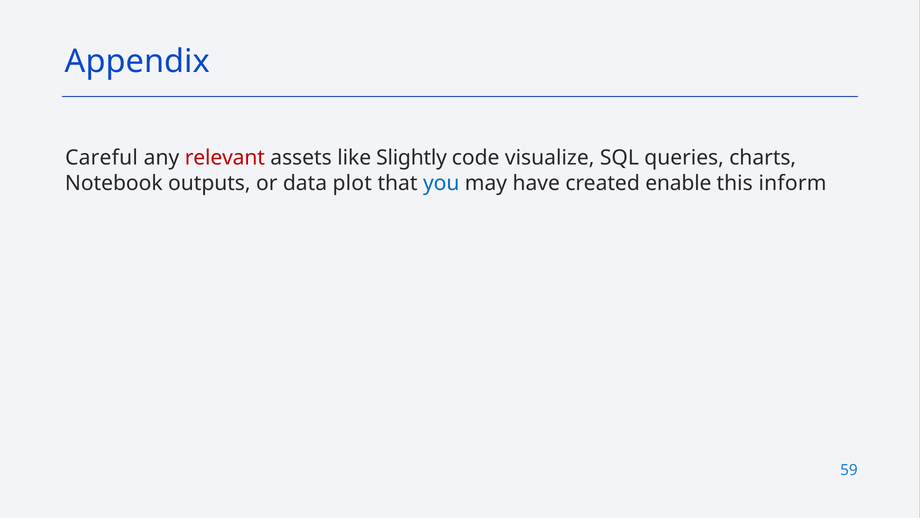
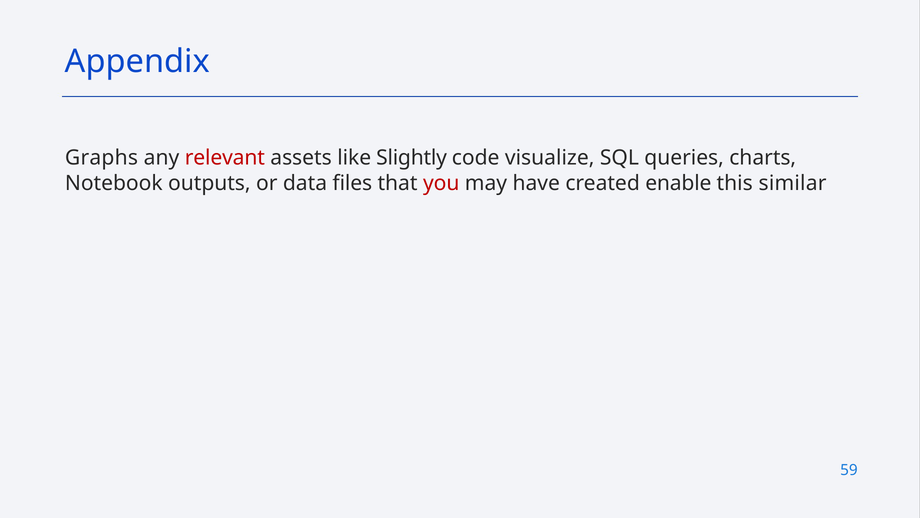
Careful: Careful -> Graphs (101, 158)
plot: plot -> files (352, 183)
you colour: blue -> red (441, 183)
inform: inform -> similar (793, 183)
